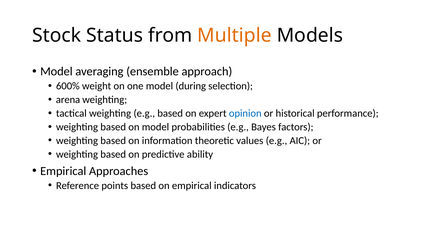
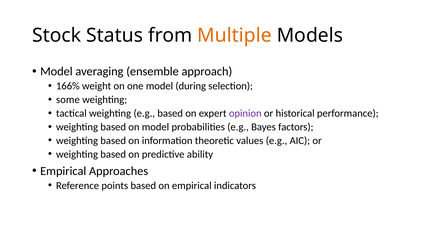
600%: 600% -> 166% (68, 86)
arena: arena -> some (68, 100)
opinion colour: blue -> purple (245, 113)
